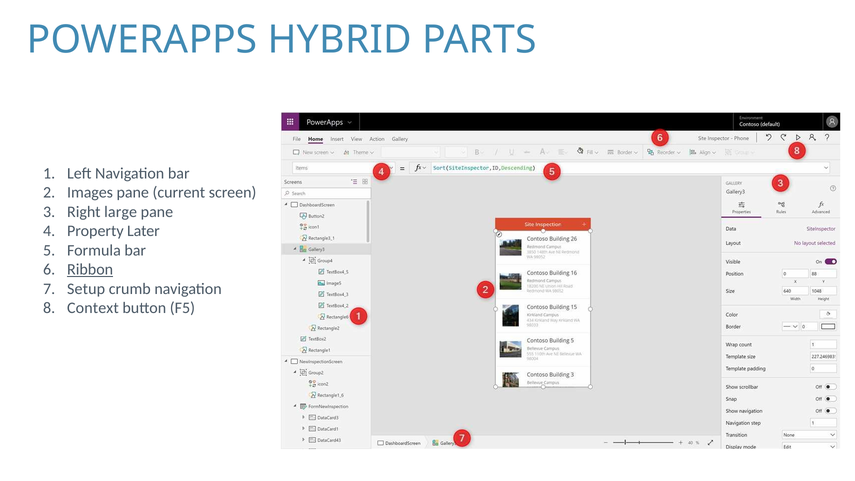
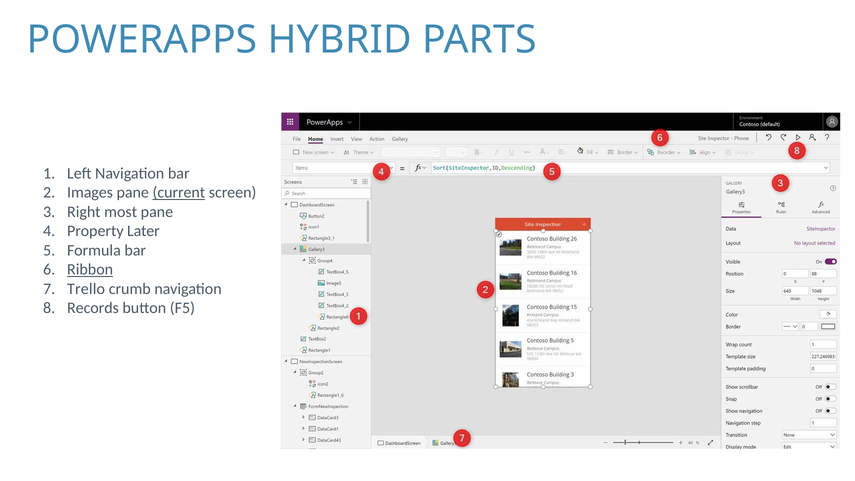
current underline: none -> present (179, 193)
large: large -> most (121, 212)
Setup: Setup -> Trello (86, 289)
Context: Context -> Records (93, 308)
